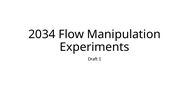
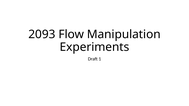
2034: 2034 -> 2093 (42, 34)
